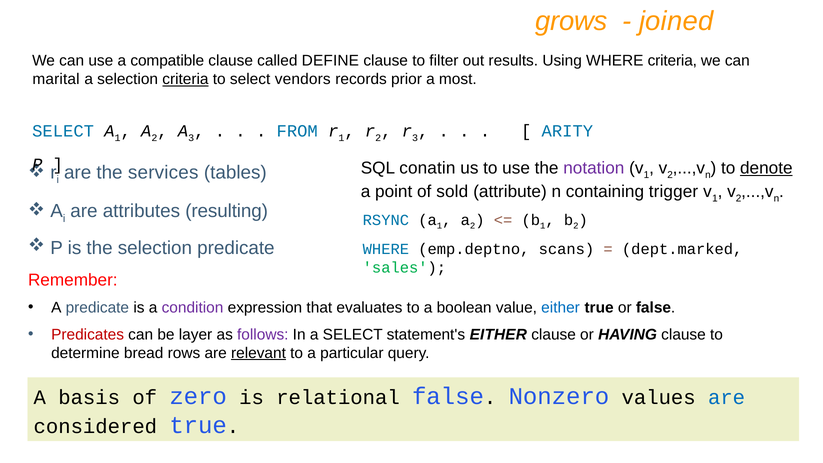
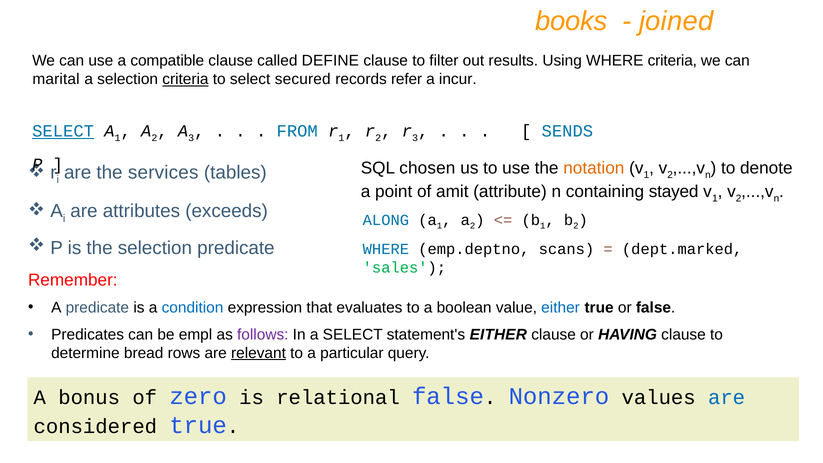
grows: grows -> books (571, 21)
vendors: vendors -> secured (303, 79)
prior: prior -> refer (407, 79)
most: most -> incur (458, 79)
SELECT underline: none -> present (63, 131)
ARITY: ARITY -> SENDS (567, 131)
conatin: conatin -> chosen (427, 168)
notation colour: purple -> orange (594, 168)
denote underline: present -> none (766, 168)
sold: sold -> amit (452, 192)
trigger: trigger -> stayed (674, 192)
resulting: resulting -> exceeds (227, 211)
RSYNC: RSYNC -> ALONG (386, 220)
condition colour: purple -> blue (192, 308)
Predicates colour: red -> black (88, 334)
layer: layer -> empl (196, 334)
basis: basis -> bonus (89, 398)
